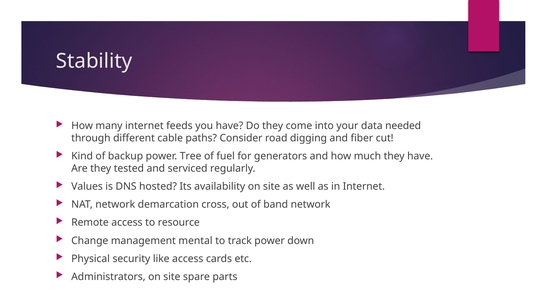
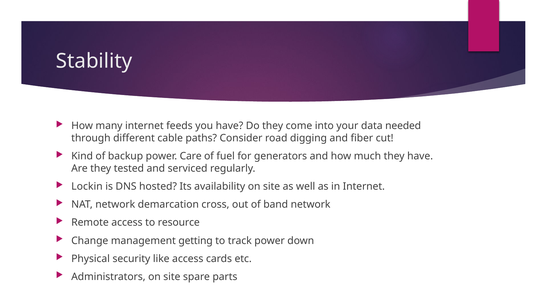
Tree: Tree -> Care (191, 156)
Values: Values -> Lockin (87, 186)
mental: mental -> getting (196, 240)
